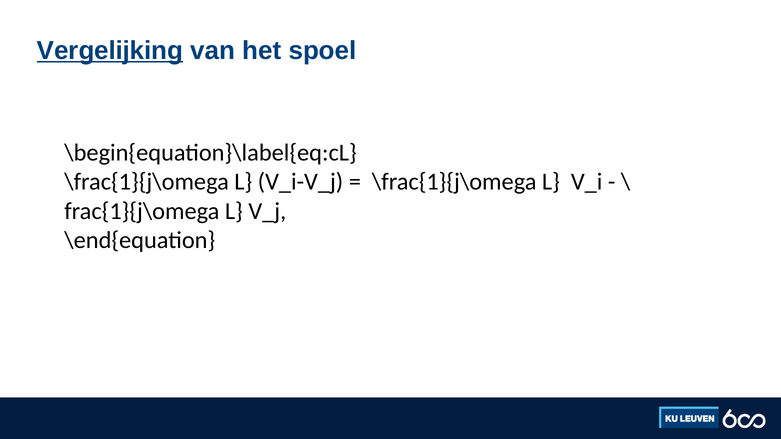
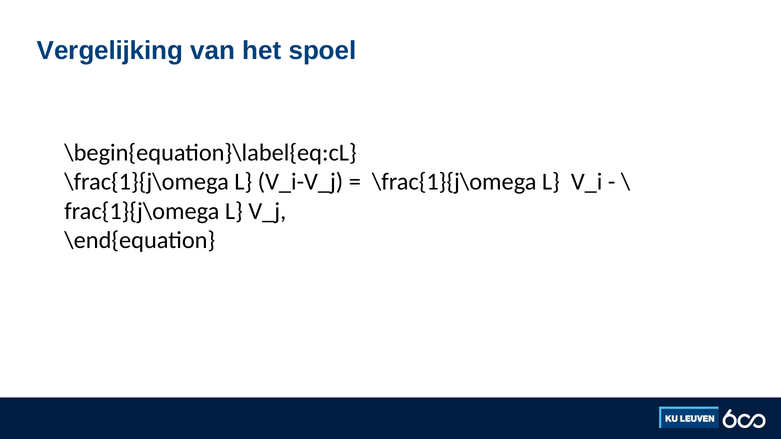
Vergelijking underline: present -> none (110, 51)
